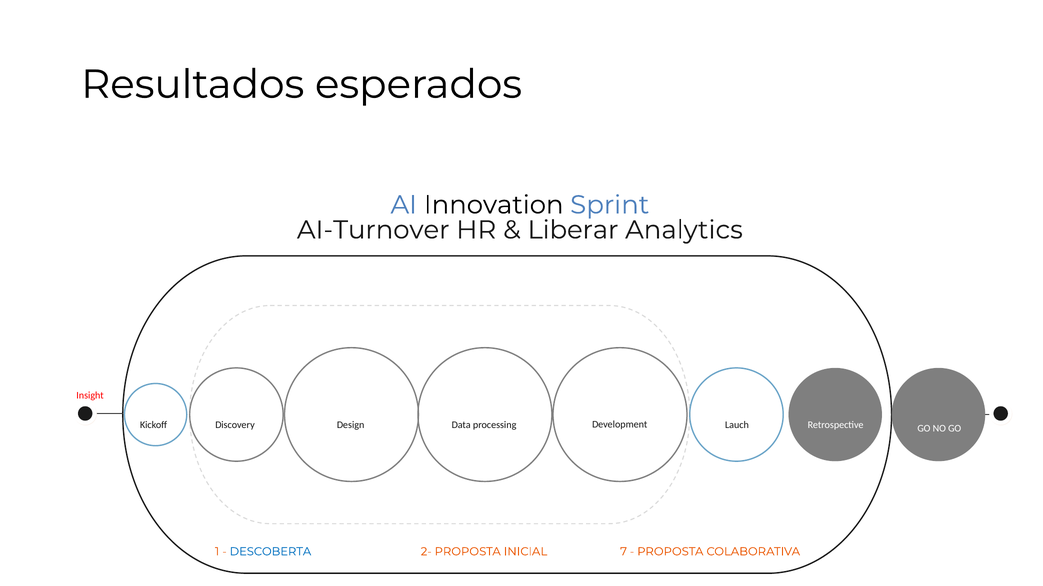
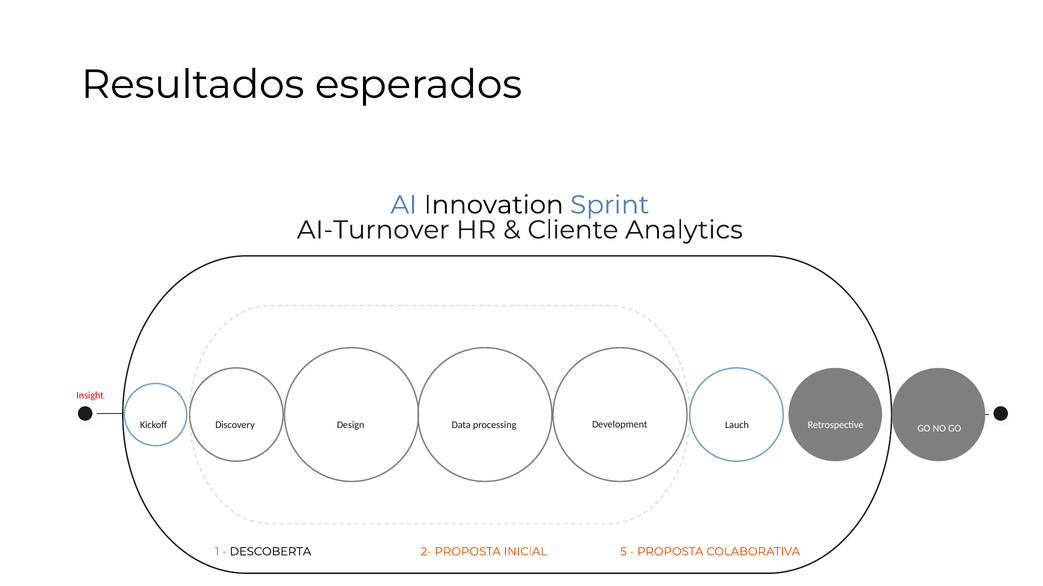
Liberar: Liberar -> Cliente (573, 230)
DESCOBERTA colour: blue -> black (270, 552)
7: 7 -> 5 (624, 552)
